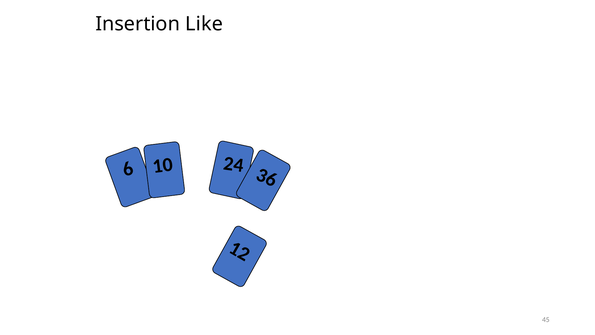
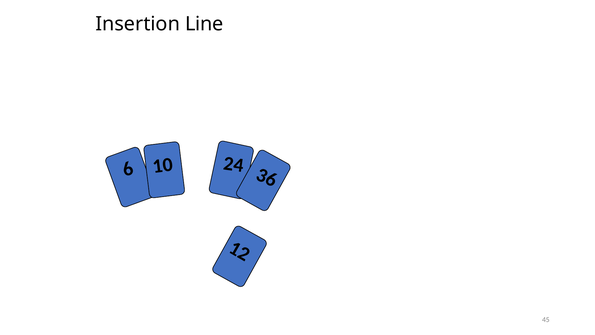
Like: Like -> Line (204, 24)
